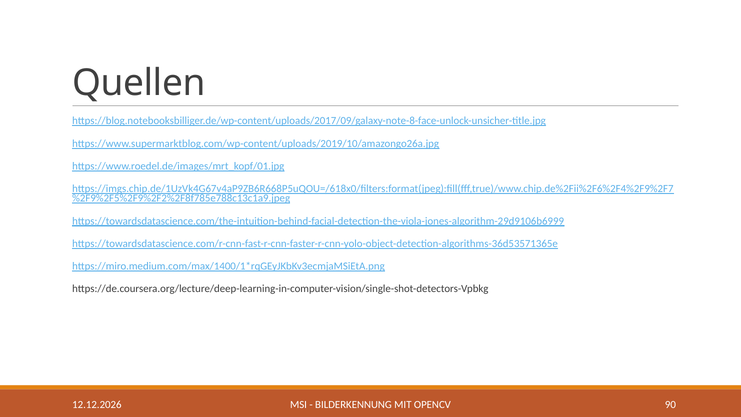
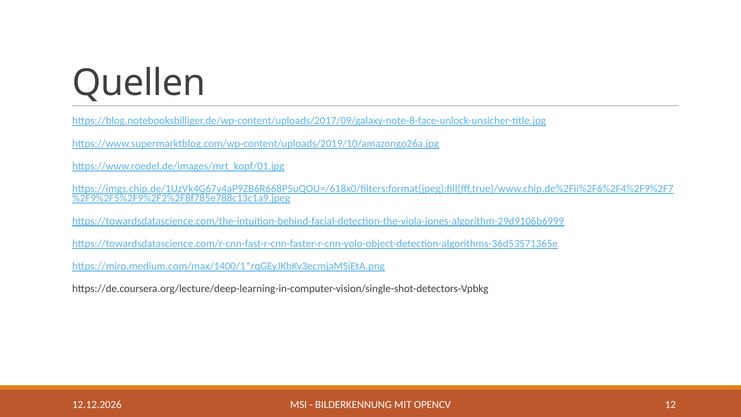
90: 90 -> 12 (670, 404)
